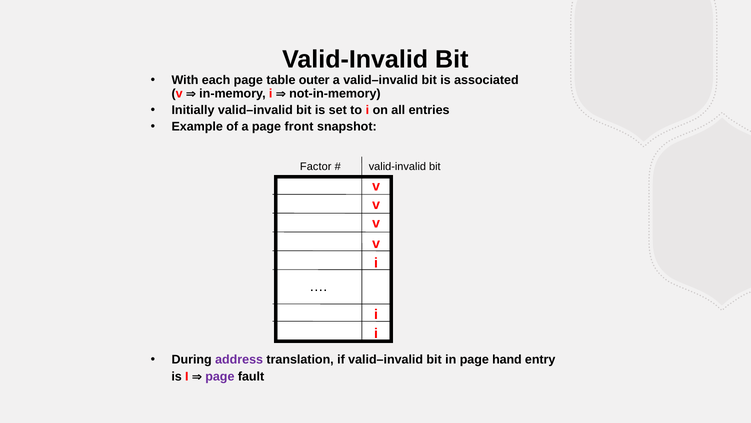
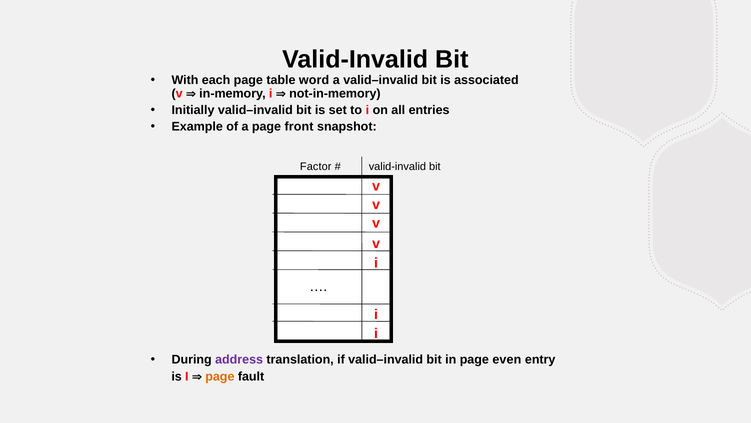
outer: outer -> word (314, 80)
hand: hand -> even (507, 359)
page colour: purple -> orange (220, 376)
